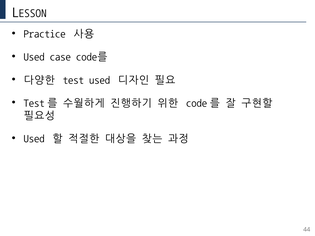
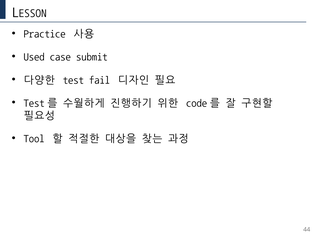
case code를: code를 -> submit (92, 57)
test used: used -> fail (100, 80)
Used: Used -> Tool (34, 139)
